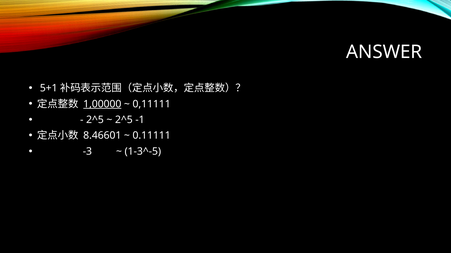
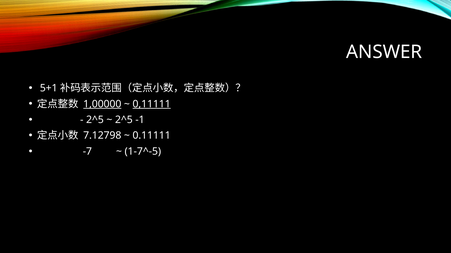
0,11111 underline: none -> present (152, 104)
8.46601: 8.46601 -> 7.12798 (102, 136)
-3: -3 -> -7 (87, 152)
1-3^-5: 1-3^-5 -> 1-7^-5 (143, 152)
